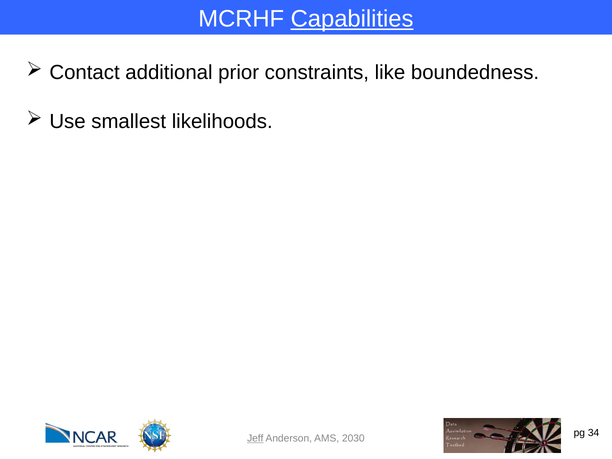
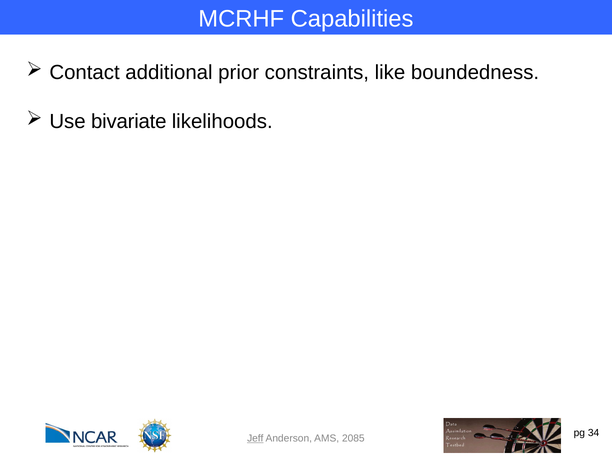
Capabilities underline: present -> none (352, 19)
smallest: smallest -> bivariate (129, 122)
2030: 2030 -> 2085 (353, 438)
